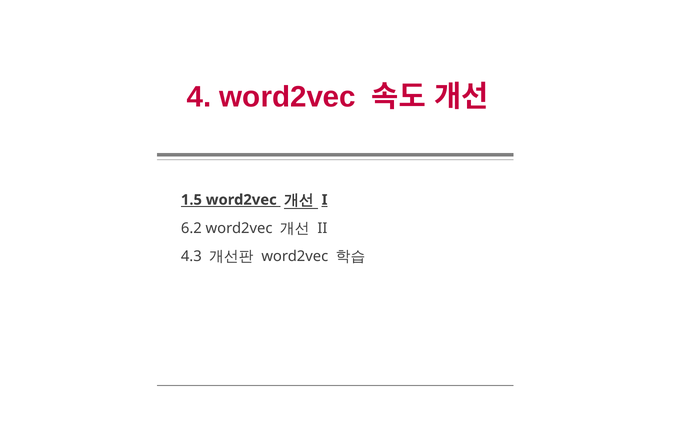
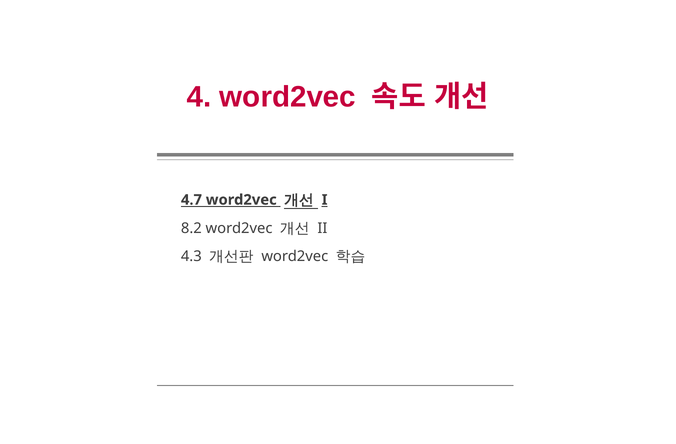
1.5: 1.5 -> 4.7 (191, 200)
6.2: 6.2 -> 8.2 (191, 228)
